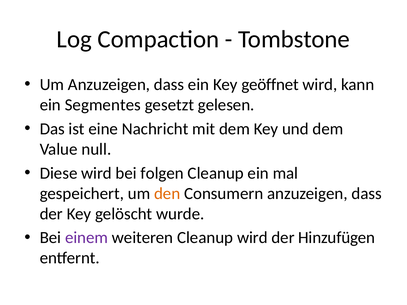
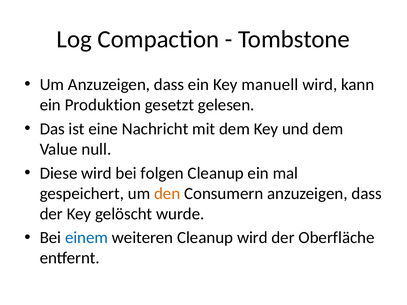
geöffnet: geöffnet -> manuell (270, 85)
Segmentes: Segmentes -> Produktion (103, 105)
einem colour: purple -> blue (87, 238)
Hinzufügen: Hinzufügen -> Oberfläche (337, 238)
